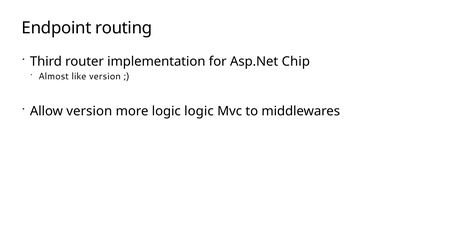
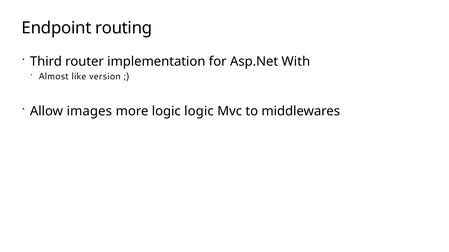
Chip: Chip -> With (296, 62)
Allow version: version -> images (89, 111)
